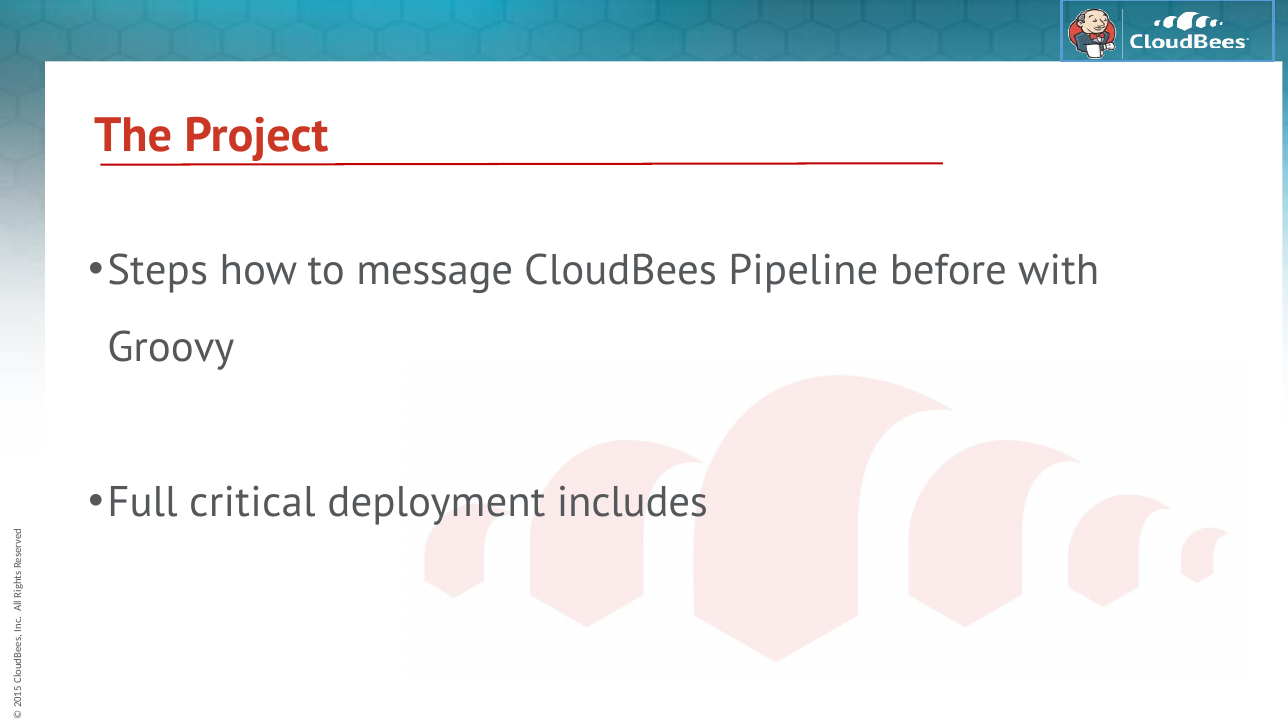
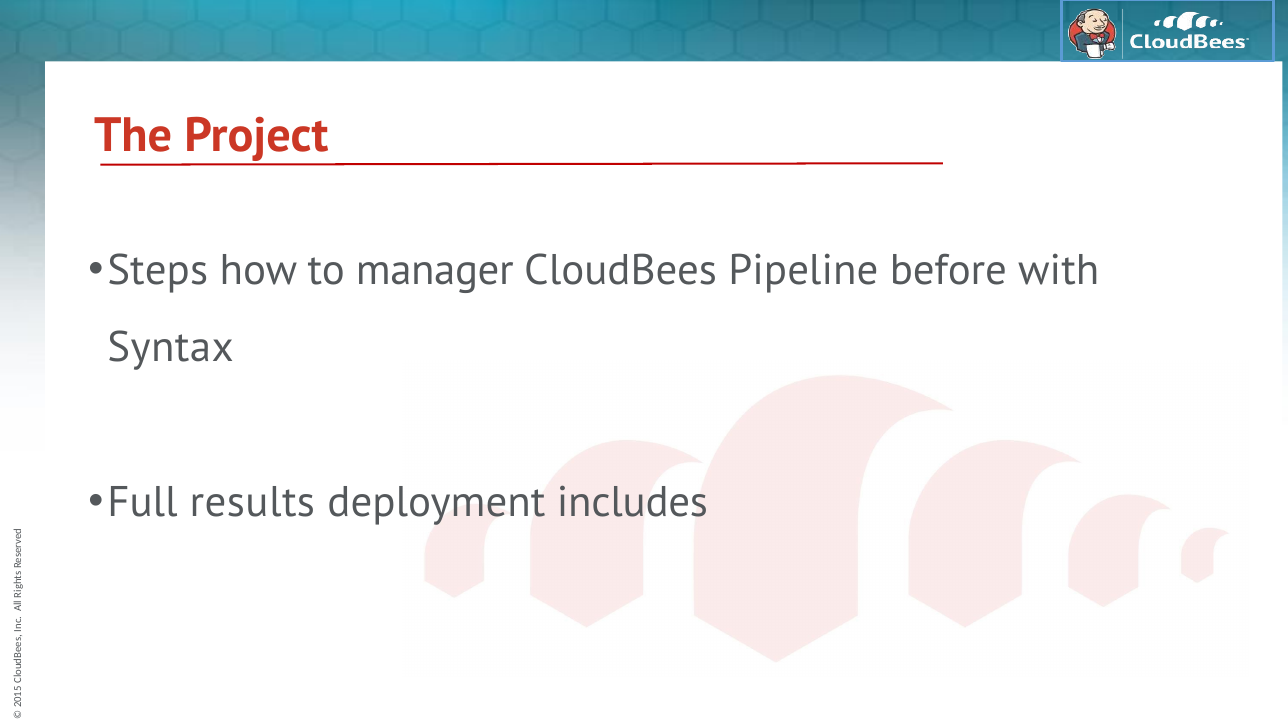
message: message -> manager (435, 271)
Groovy: Groovy -> Syntax (171, 348)
critical: critical -> results (252, 502)
